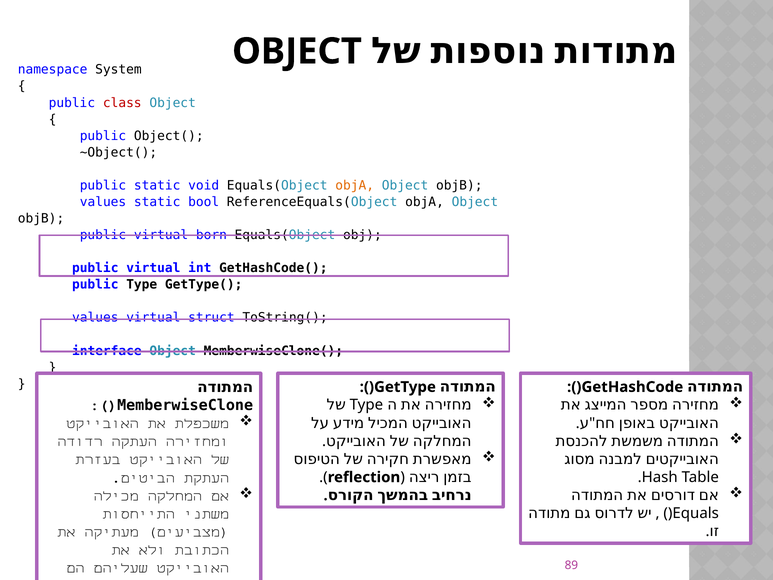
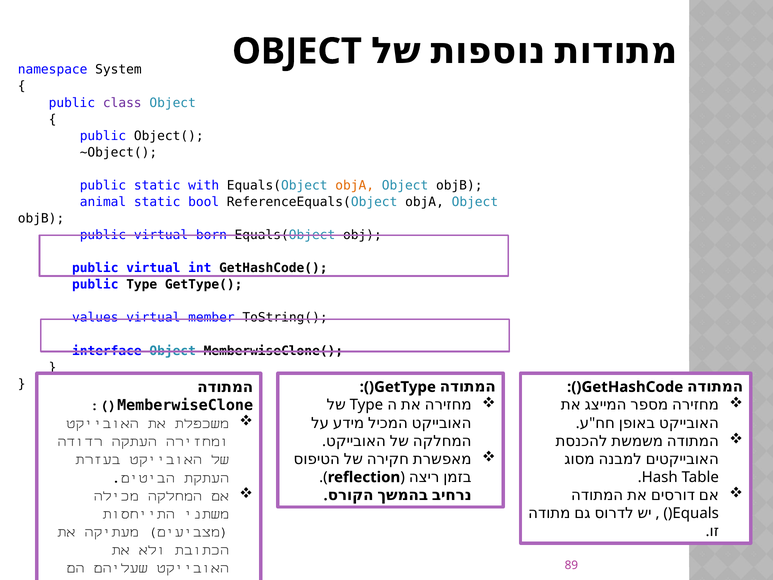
class colour: red -> purple (122, 103)
void: void -> with (204, 185)
values: values -> animal (103, 202)
struct: struct -> member (211, 318)
